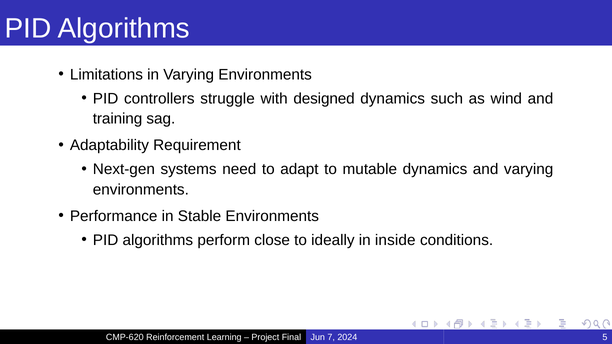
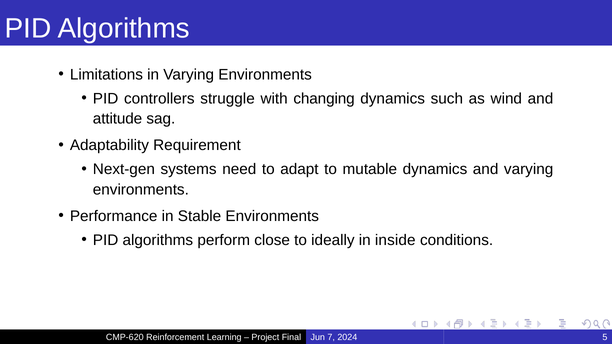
designed: designed -> changing (324, 99)
training: training -> attitude (118, 119)
